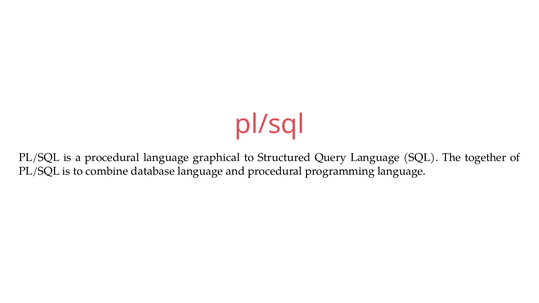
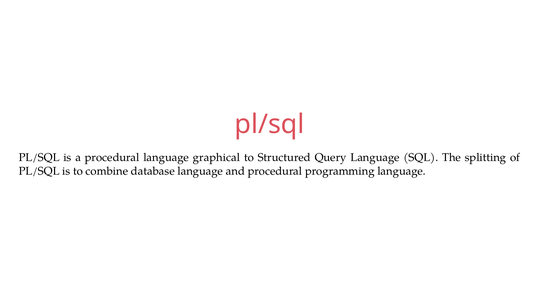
together: together -> splitting (485, 158)
